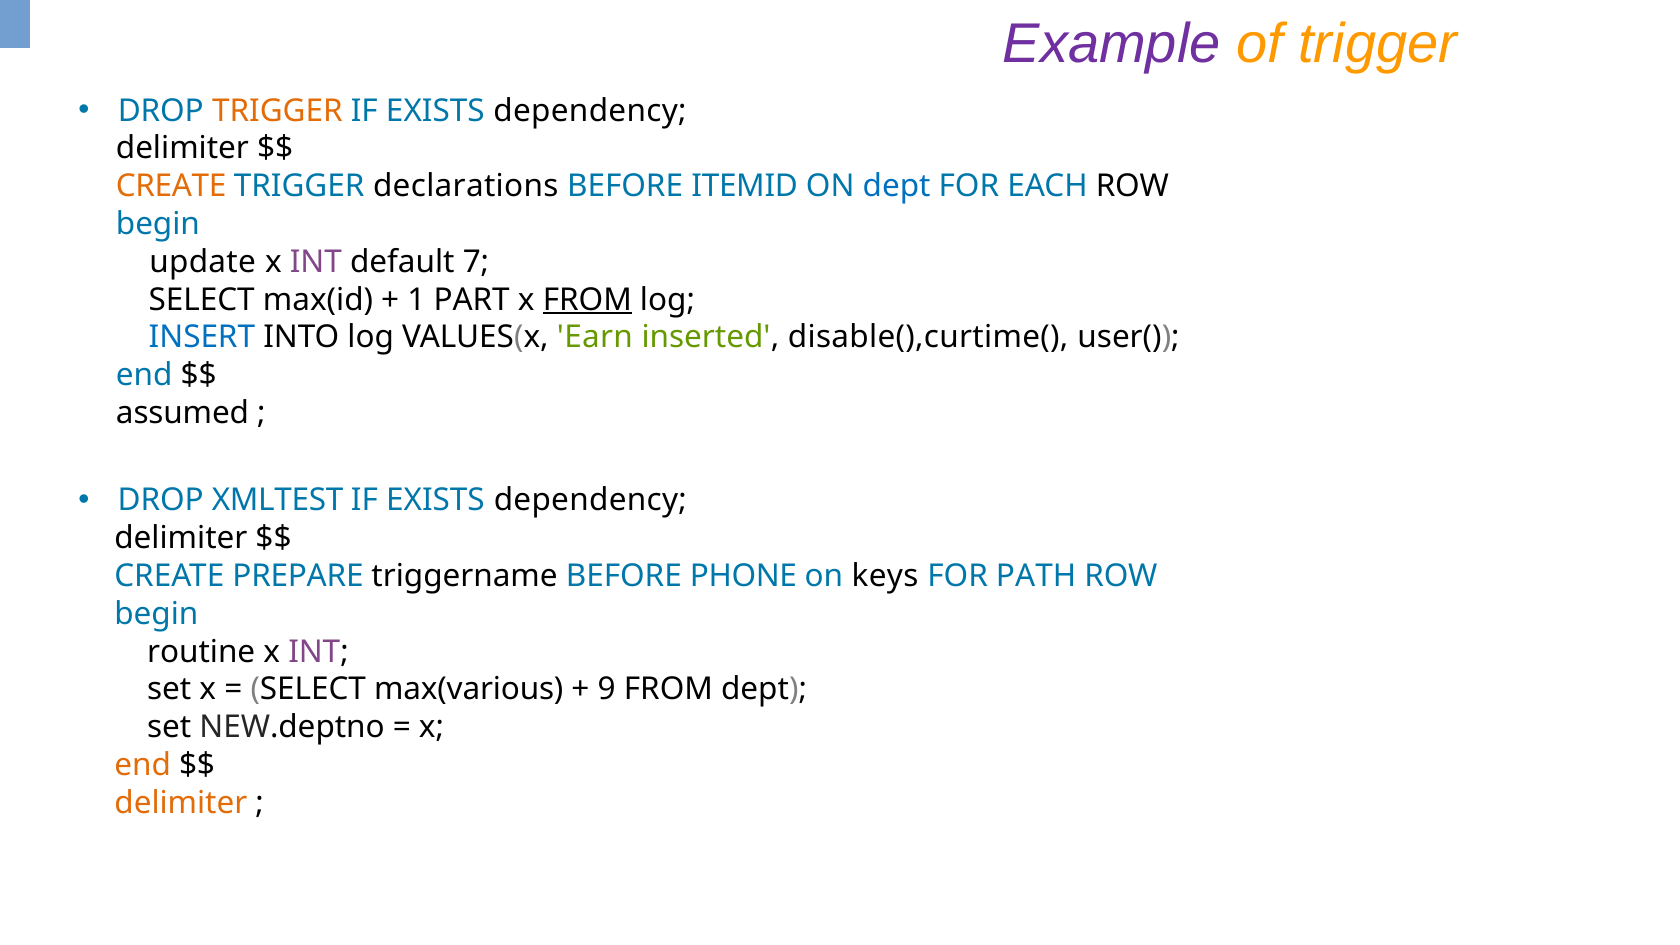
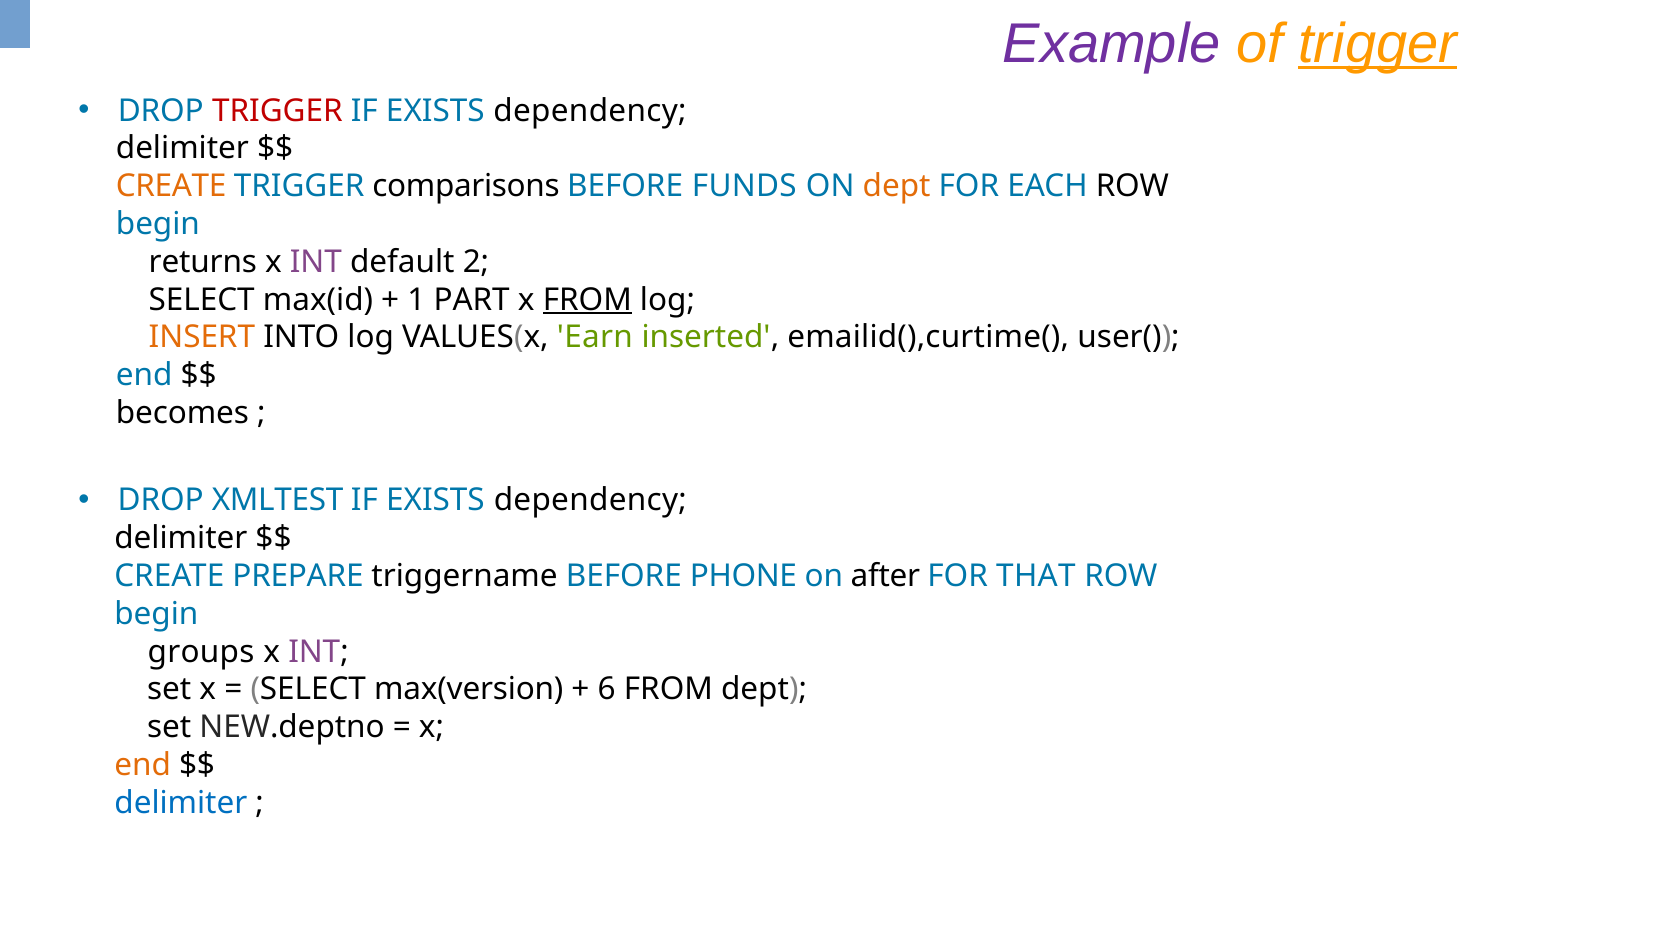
trigger underline: none -> present (1378, 44)
TRIGGER colour: orange -> red (277, 111)
declarations: declarations -> comparisons (466, 186)
ITEMID: ITEMID -> FUNDS (744, 186)
dept colour: blue -> orange (897, 186)
update: update -> returns (203, 262)
7: 7 -> 2 (476, 262)
INSERT colour: blue -> orange (202, 337)
disable(),curtime(: disable(),curtime( -> emailid(),curtime( (928, 337)
assumed: assumed -> becomes (182, 413)
keys: keys -> after (885, 576)
PATH: PATH -> THAT (1036, 576)
routine: routine -> groups (201, 652)
max(various: max(various -> max(version (469, 690)
9: 9 -> 6 (607, 690)
delimiter colour: orange -> blue (181, 803)
